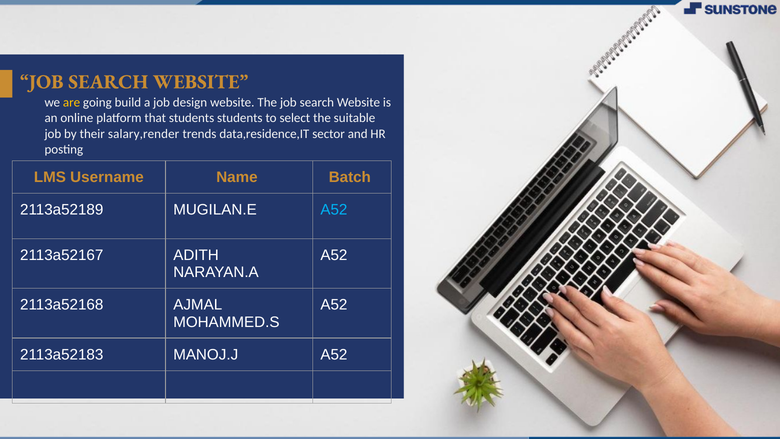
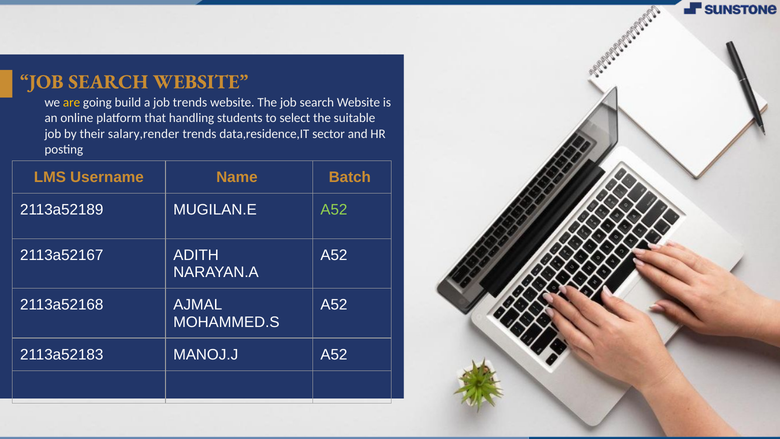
job design: design -> trends (190, 102)
that students: students -> handling (192, 118)
A52 colour: light blue -> light green (334, 210)
